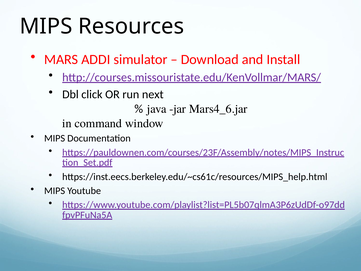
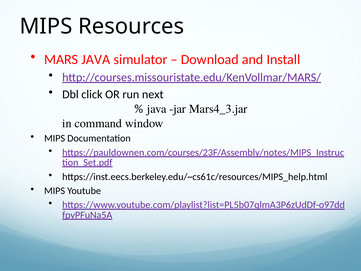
MARS ADDI: ADDI -> JAVA (96, 59)
Mars4_6.jar: Mars4_6.jar -> Mars4_3.jar (218, 109)
